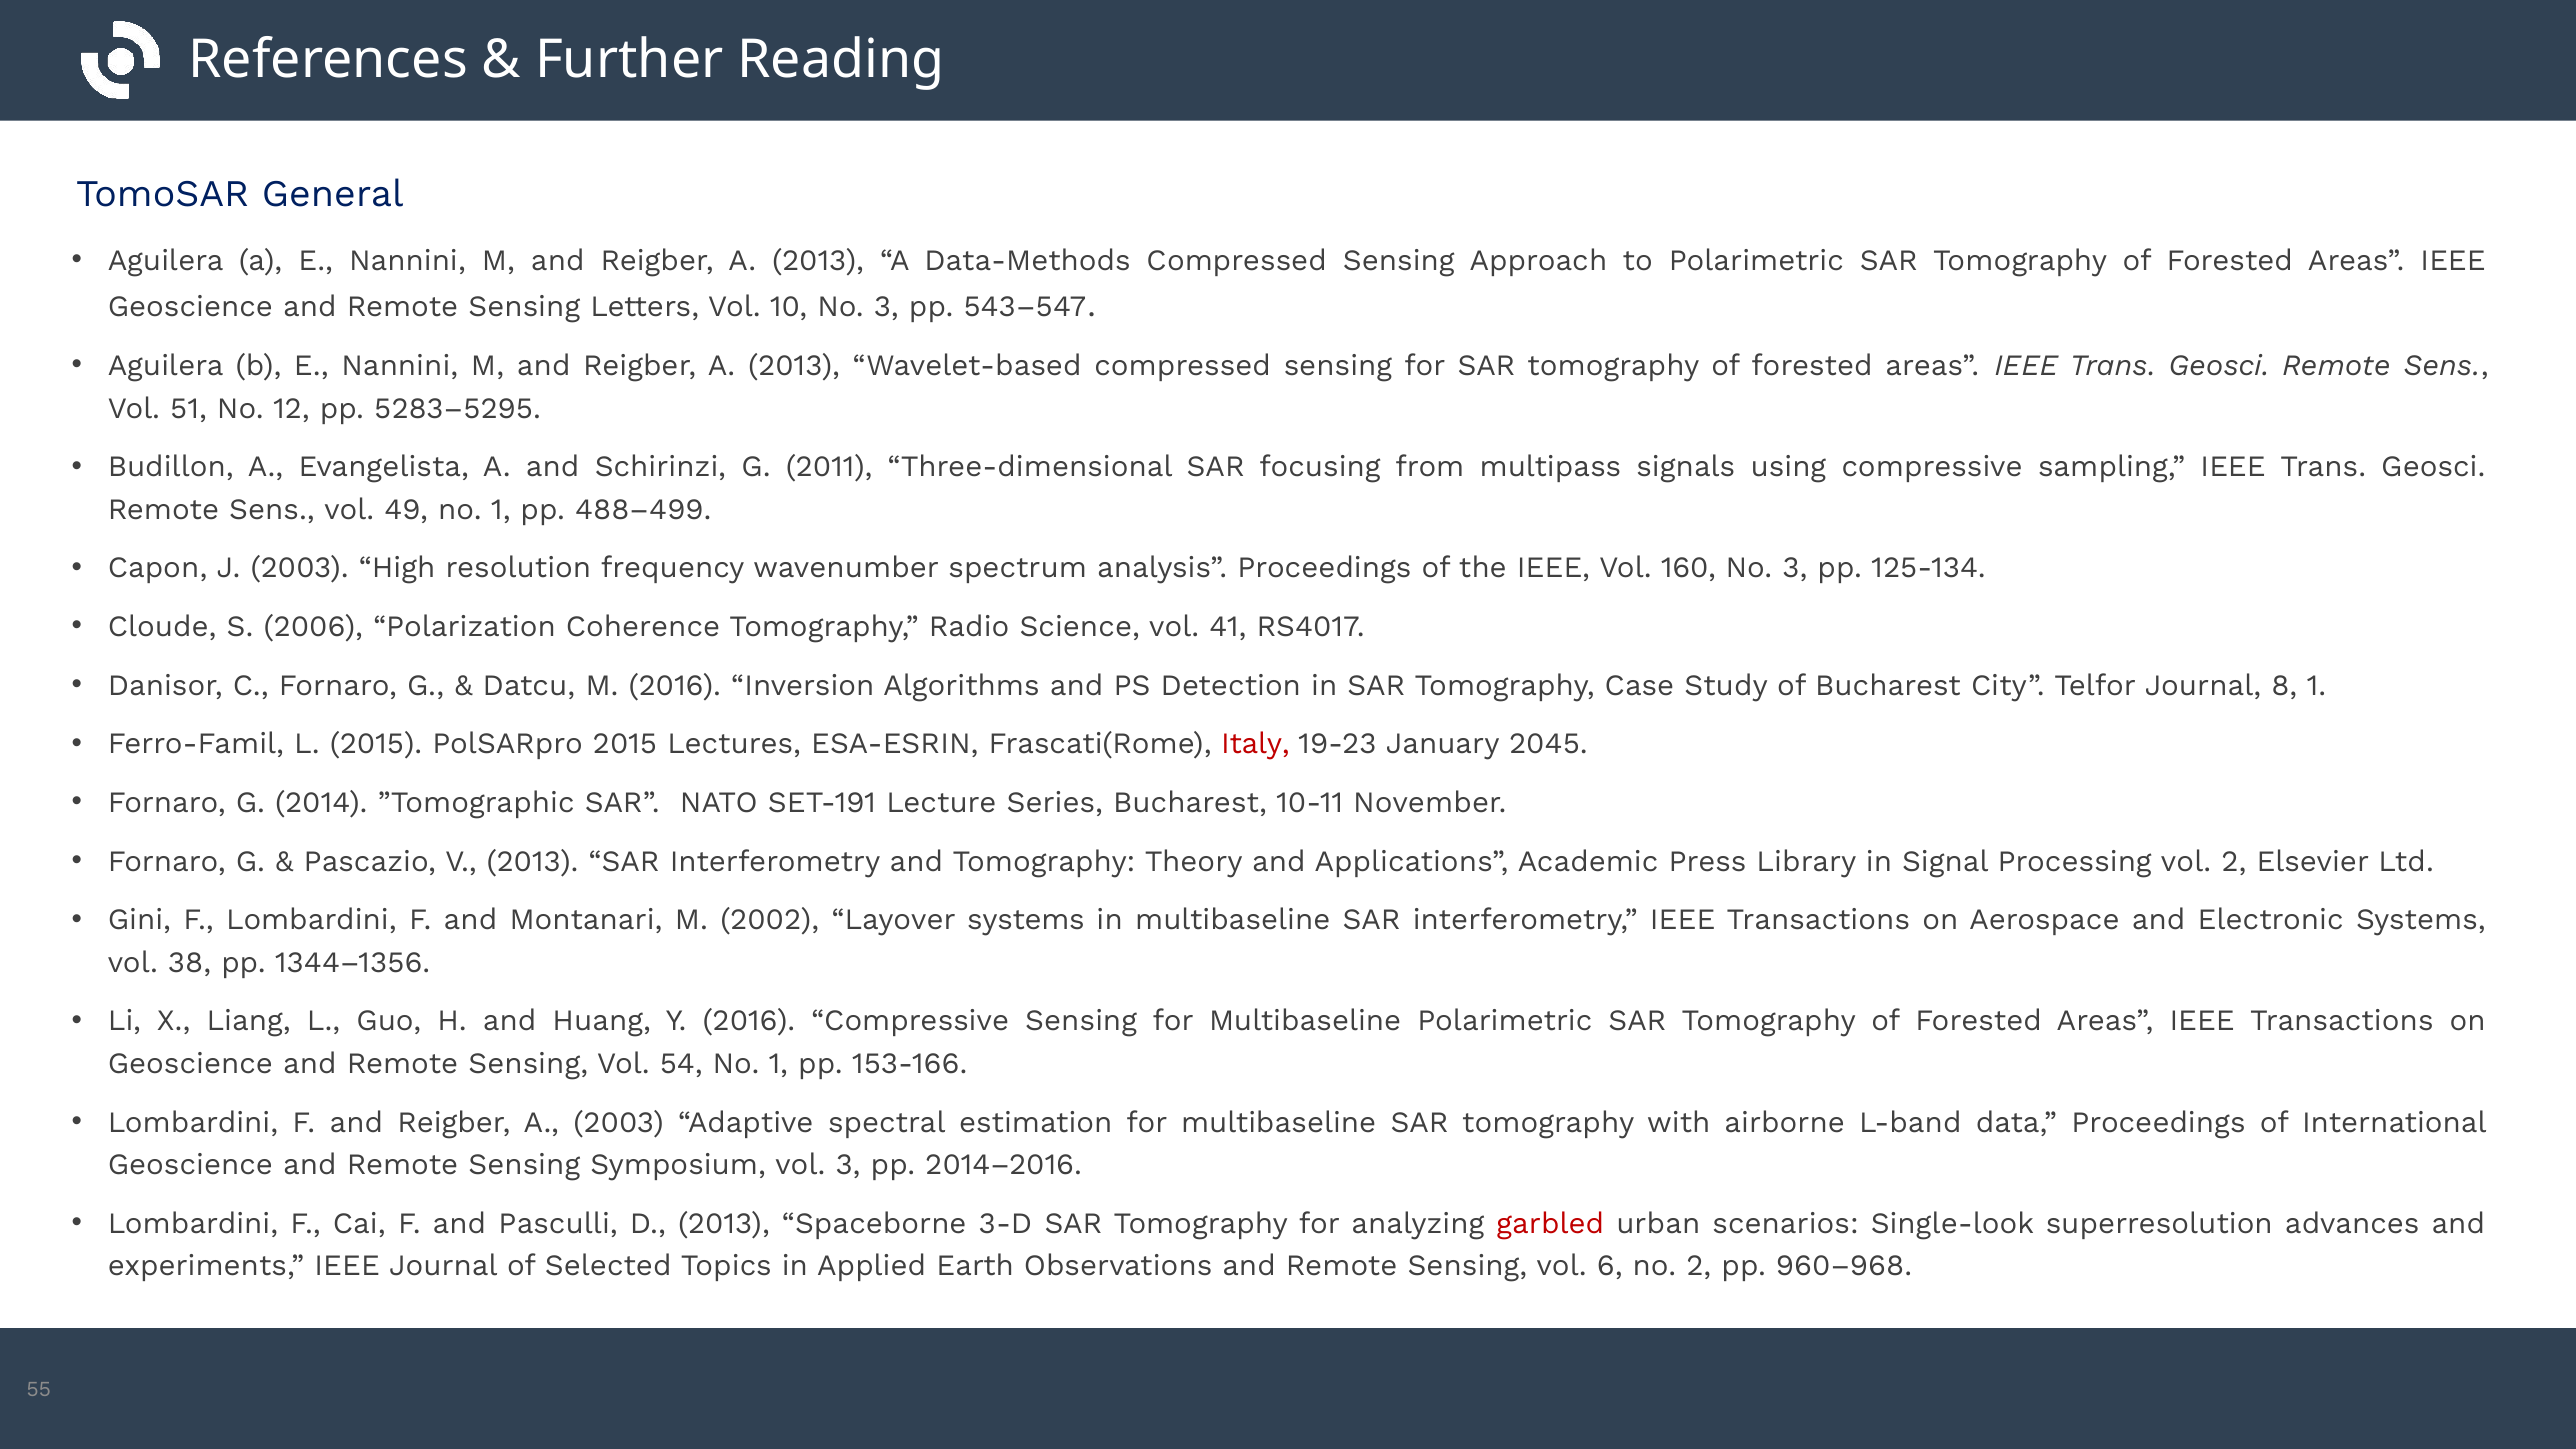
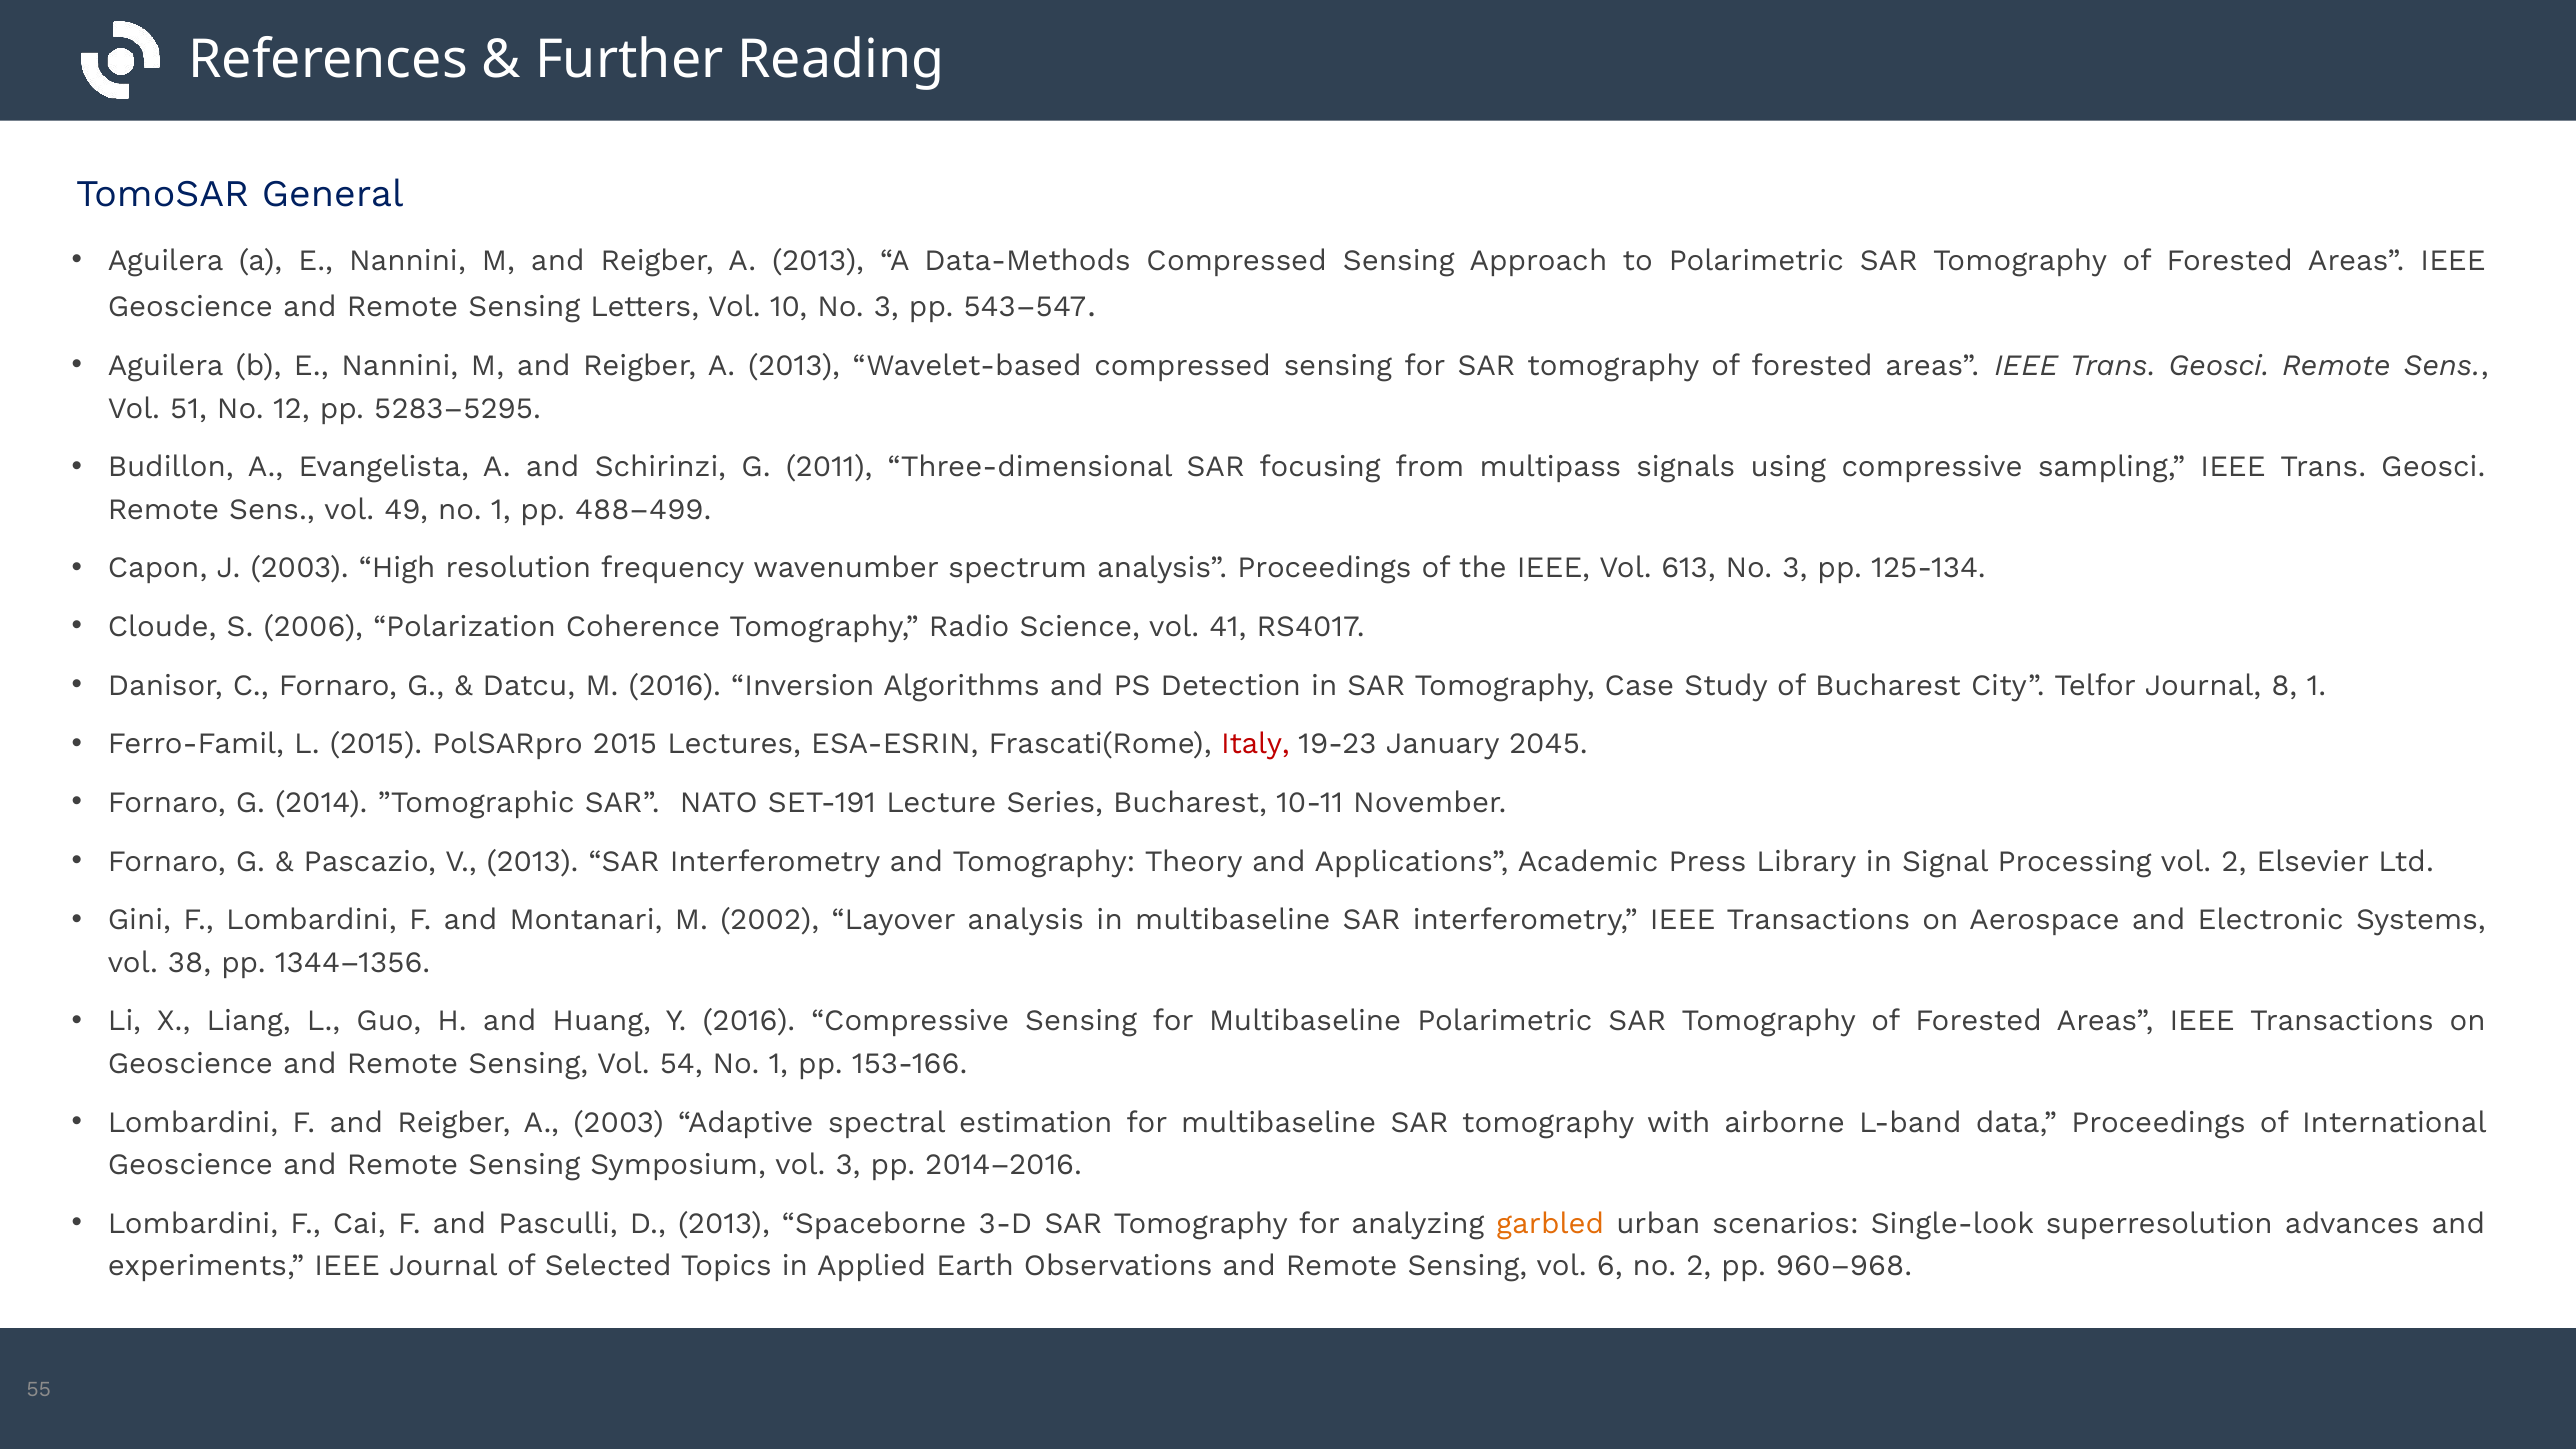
160: 160 -> 613 (1688, 568)
Layover systems: systems -> analysis (1026, 920)
garbled colour: red -> orange (1550, 1224)
